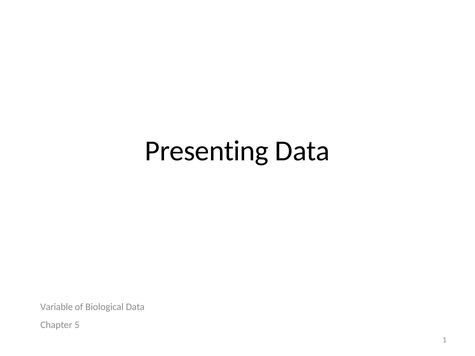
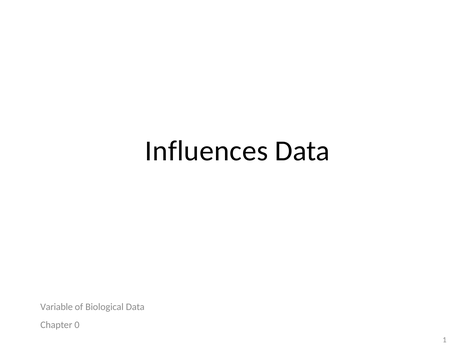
Presenting: Presenting -> Influences (207, 151)
5: 5 -> 0 (77, 325)
